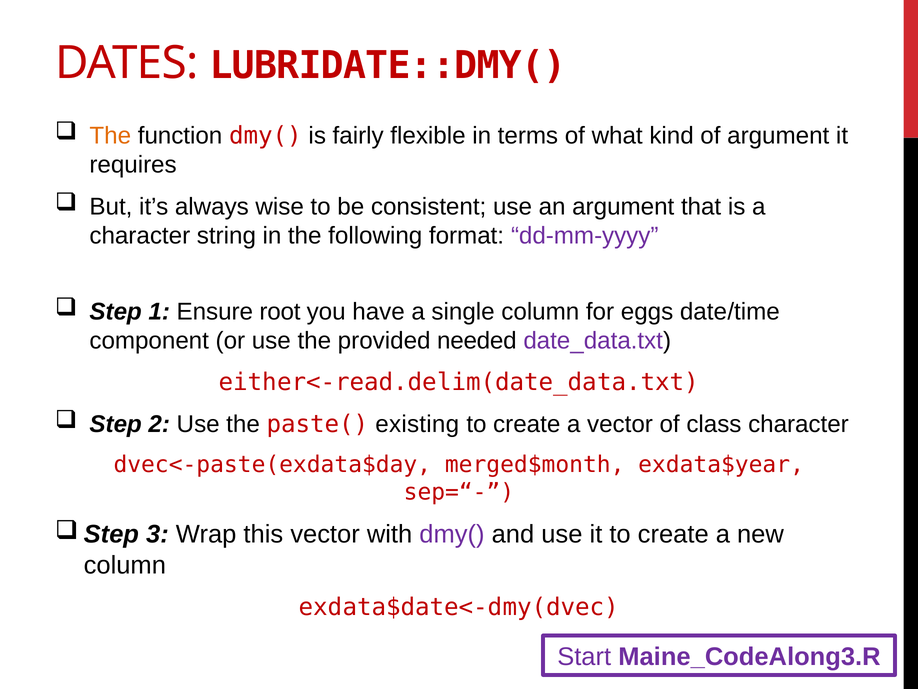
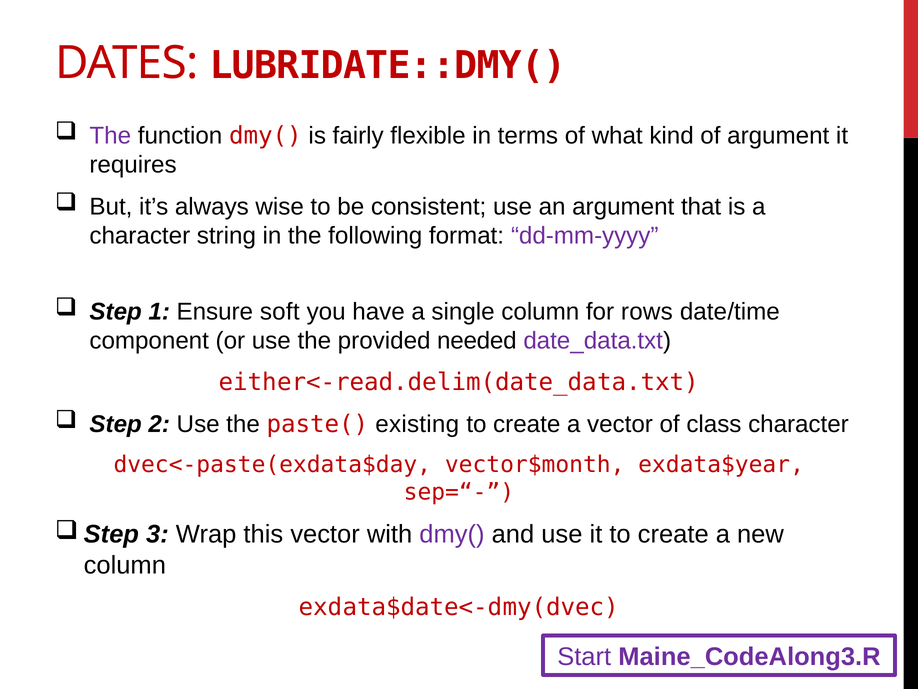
The colour: orange -> purple (110, 136)
root: root -> soft (280, 311)
eggs: eggs -> rows (647, 311)
merged$month: merged$month -> vector$month (535, 464)
